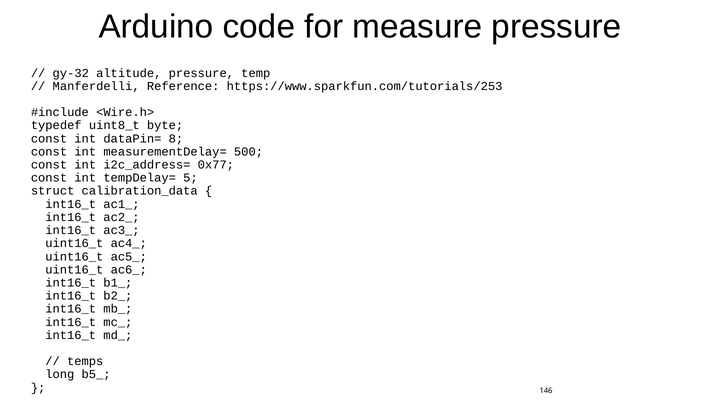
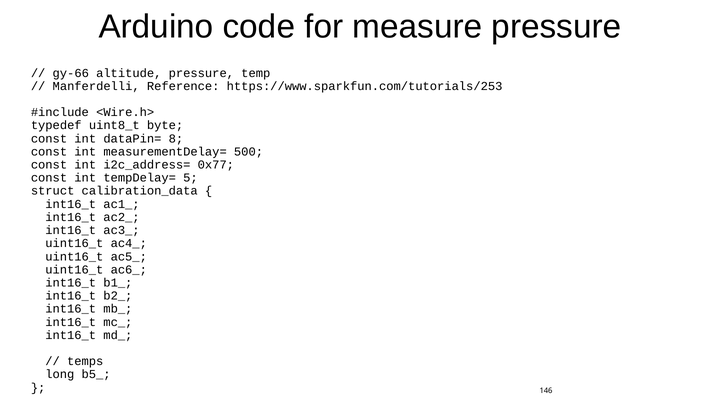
gy-32: gy-32 -> gy-66 (71, 73)
